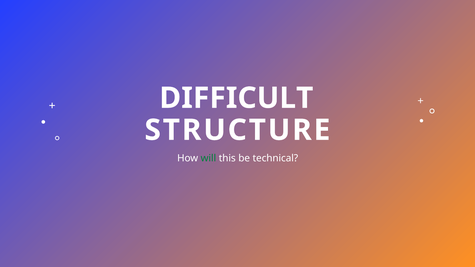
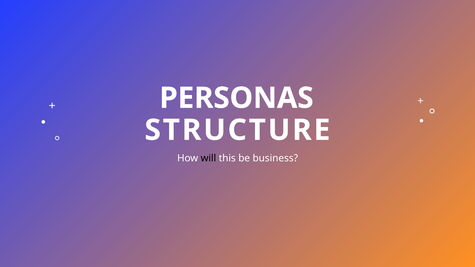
DIFFICULT: DIFFICULT -> PERSONAS (236, 98)
will colour: green -> black (208, 158)
technical: technical -> business (275, 158)
